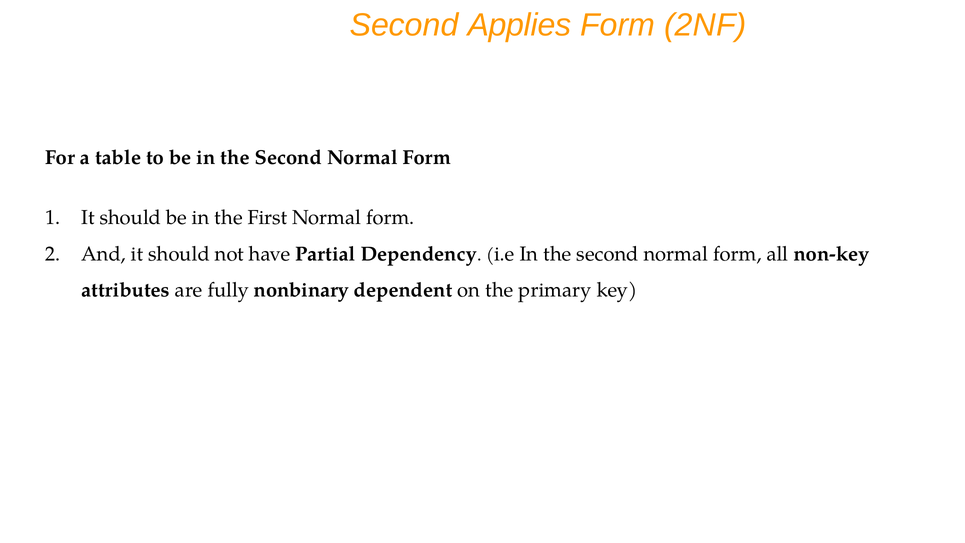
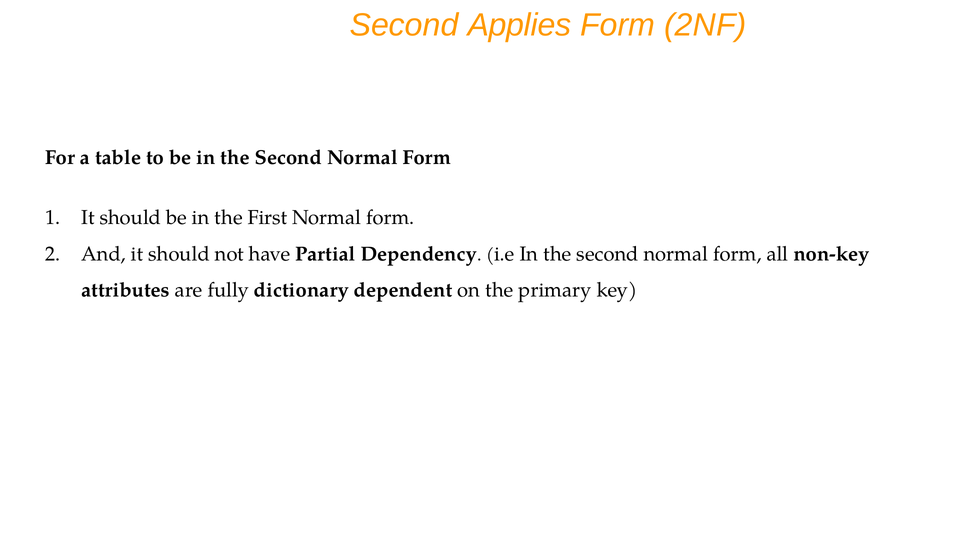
nonbinary: nonbinary -> dictionary (301, 290)
